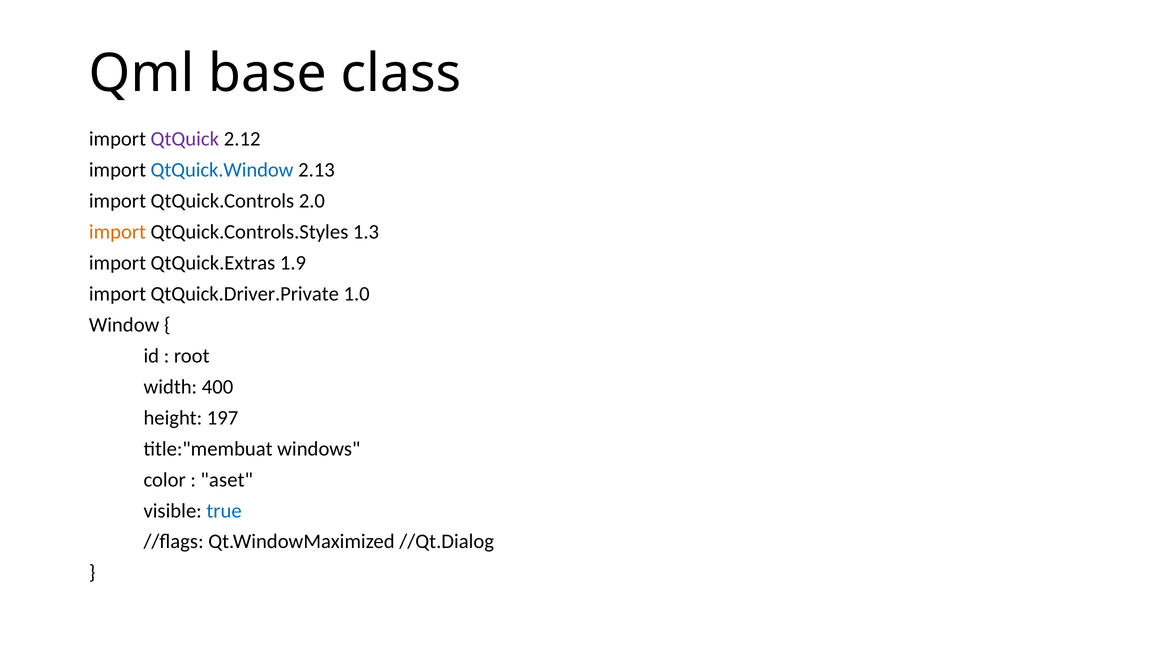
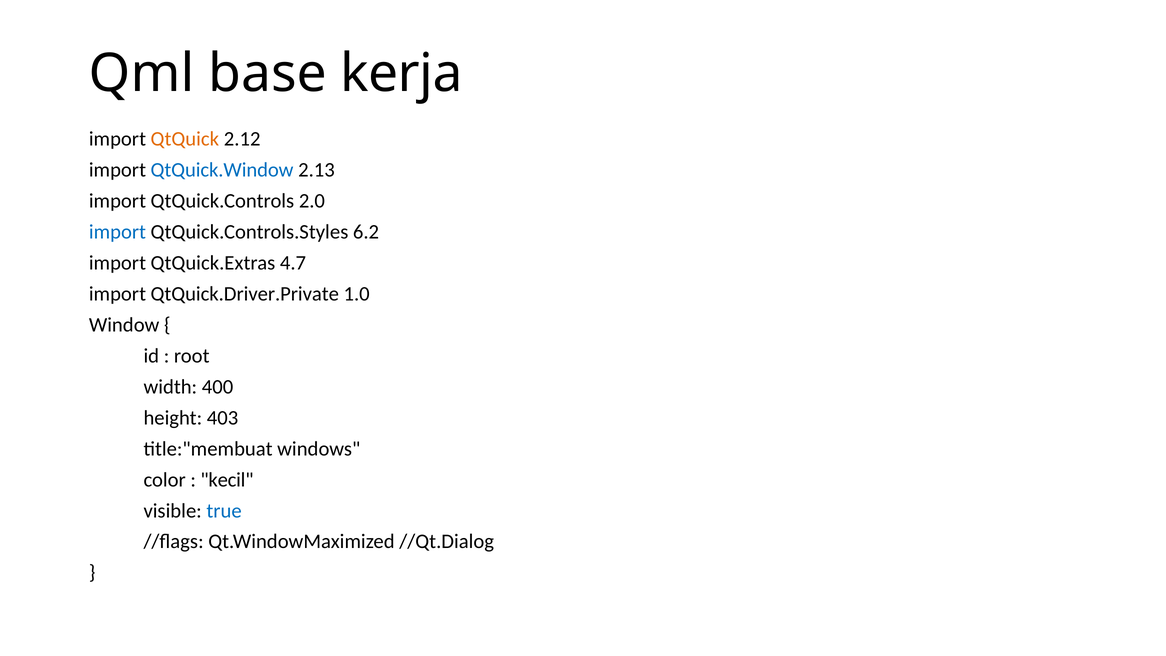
class: class -> kerja (401, 74)
QtQuick colour: purple -> orange (185, 139)
import colour: orange -> blue (117, 232)
1.3: 1.3 -> 6.2 (366, 232)
1.9: 1.9 -> 4.7 (293, 263)
197: 197 -> 403 (223, 418)
aset: aset -> kecil (227, 480)
